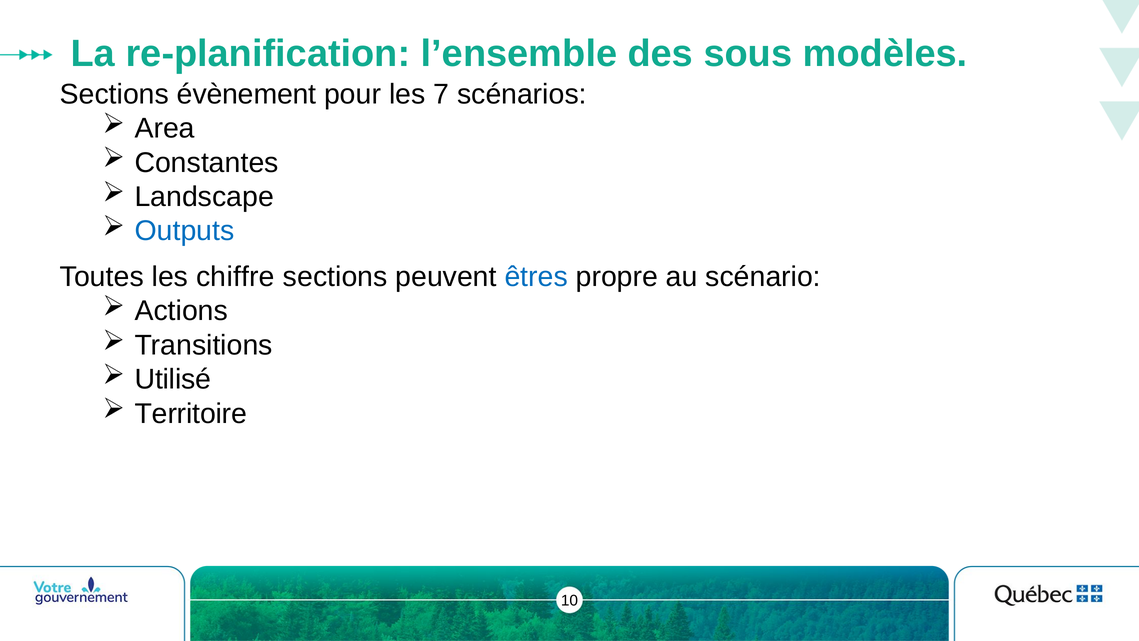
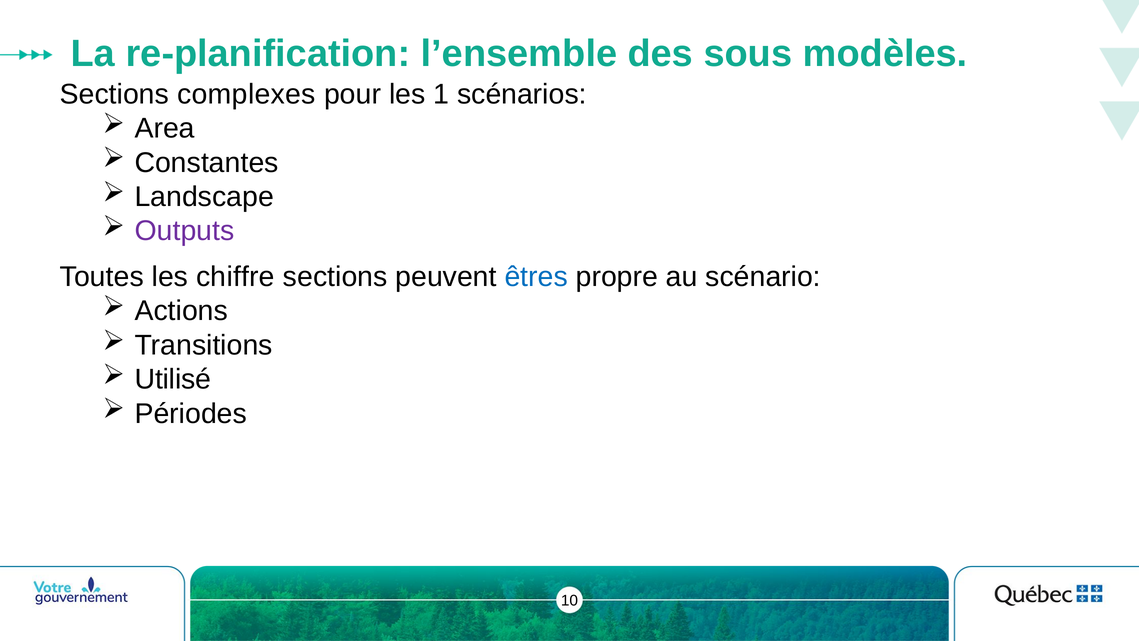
évènement: évènement -> complexes (246, 94)
7: 7 -> 1 (441, 94)
Outputs colour: blue -> purple (184, 231)
Territoire: Territoire -> Périodes (191, 413)
